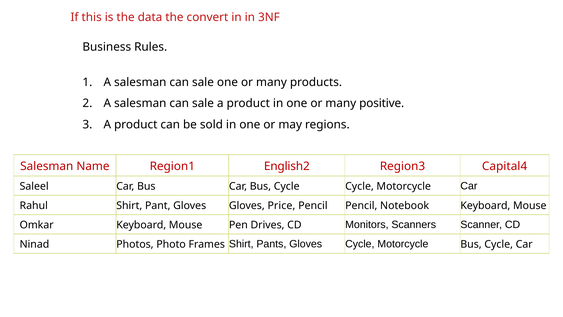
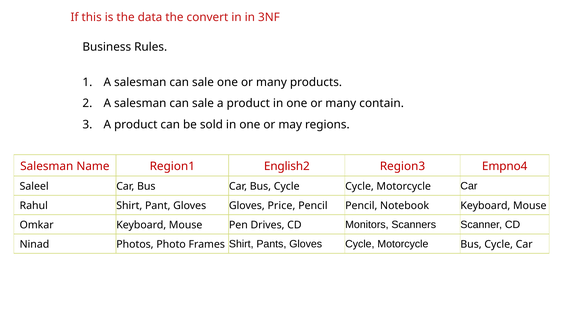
positive: positive -> contain (382, 103)
Capital4: Capital4 -> Empno4 (505, 166)
